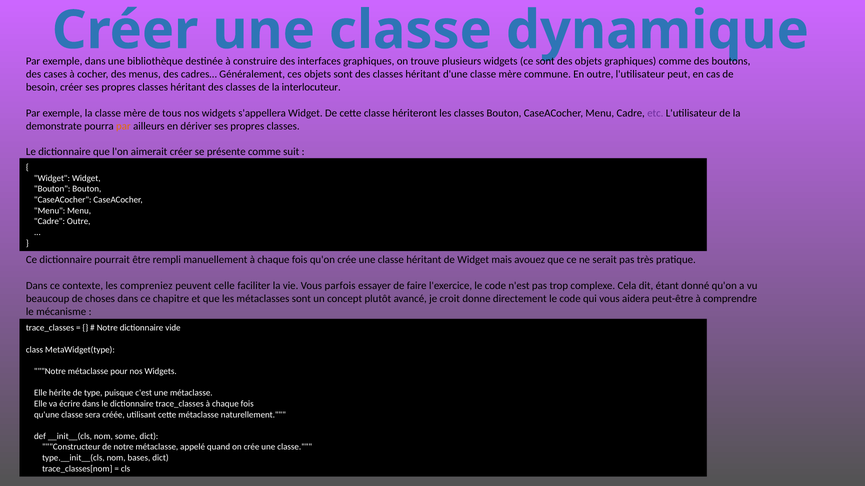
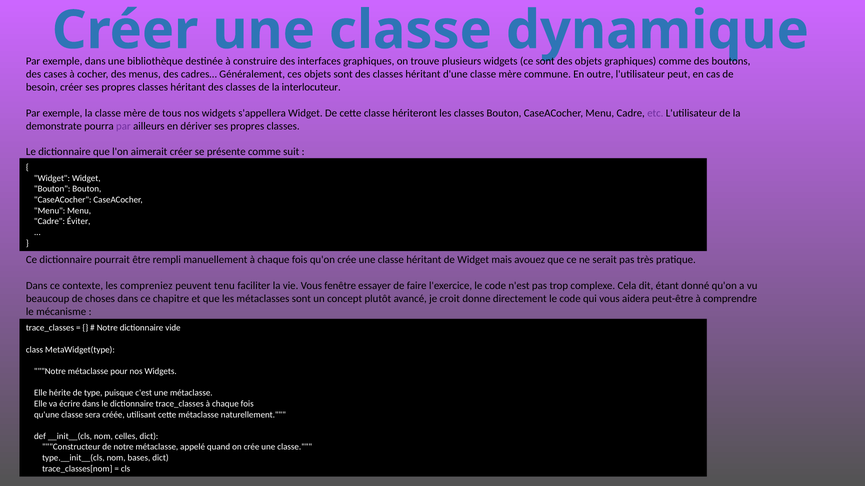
par colour: orange -> purple (123, 126)
Cadre Outre: Outre -> Éviter (79, 222)
celle: celle -> tenu (224, 286)
parfois: parfois -> fenêtre (340, 286)
some: some -> celles (126, 437)
